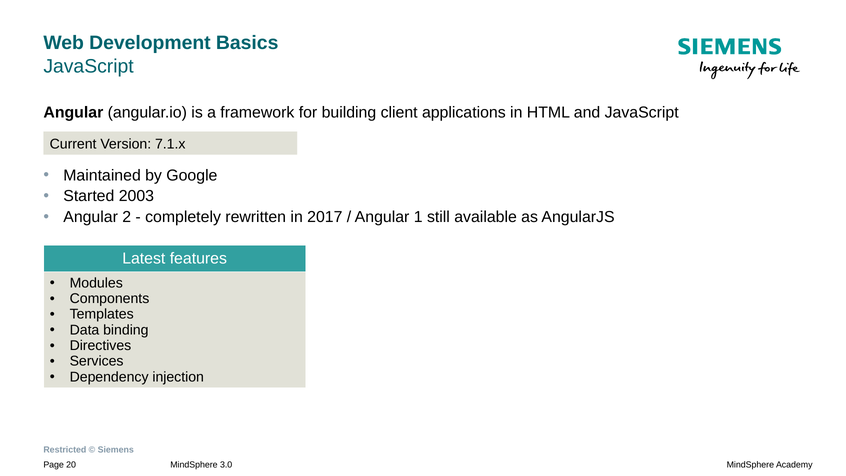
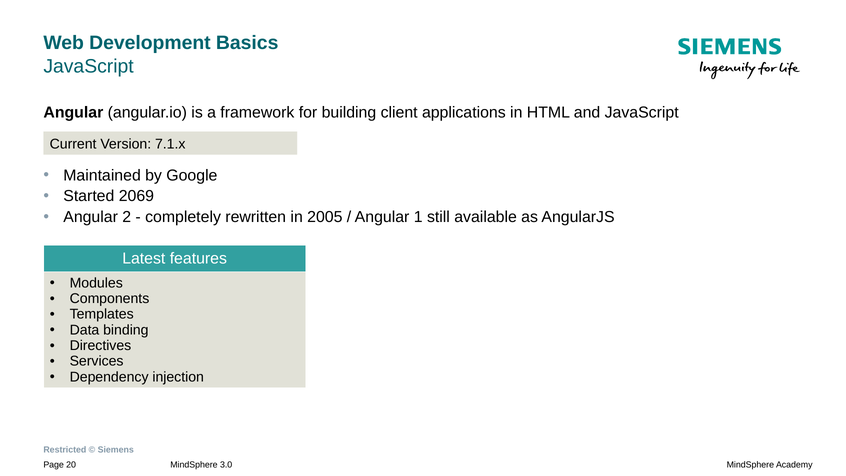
2003: 2003 -> 2069 (136, 196)
2017: 2017 -> 2005 (325, 217)
